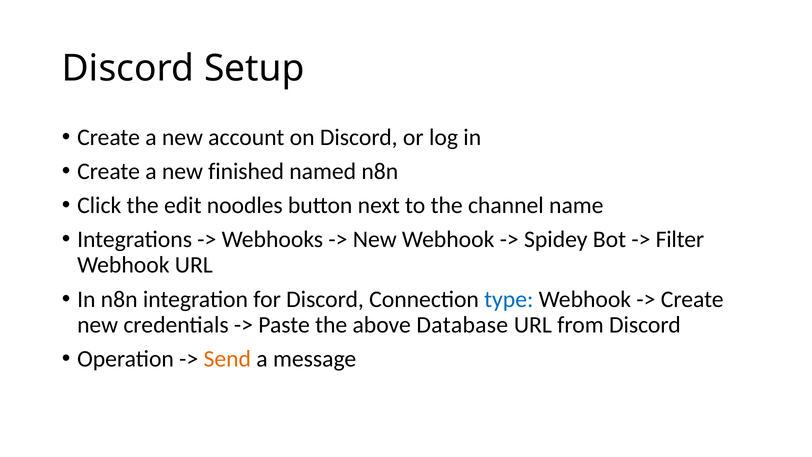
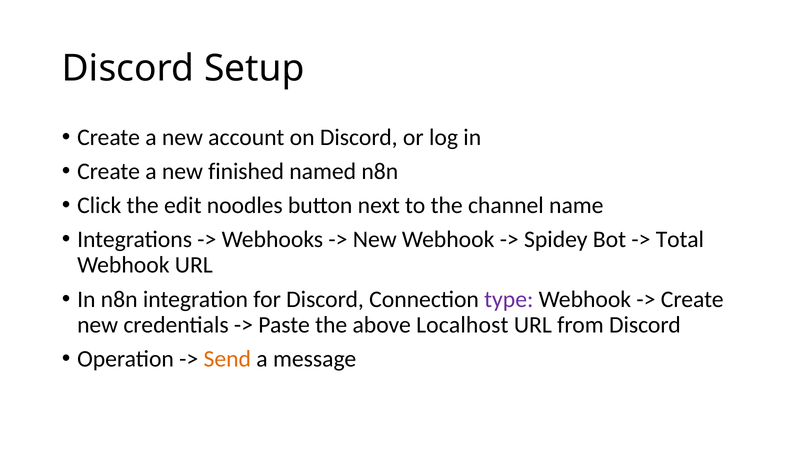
Filter: Filter -> Total (680, 239)
type colour: blue -> purple (509, 299)
Database: Database -> Localhost (462, 325)
